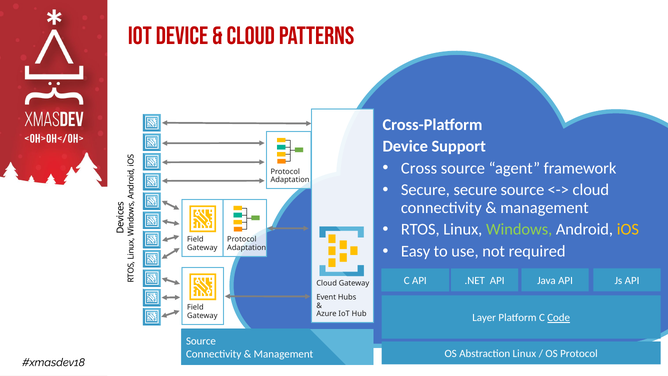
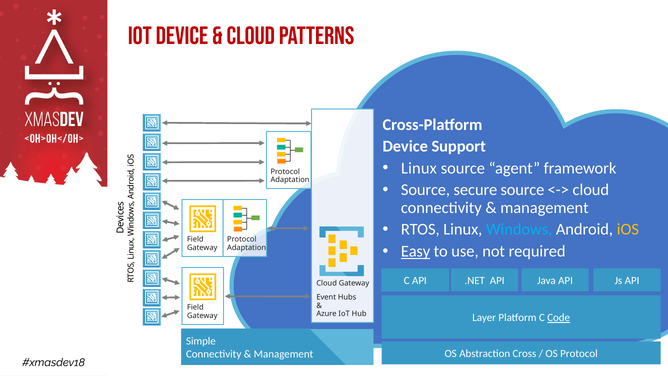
Cross: Cross -> Linux (419, 168)
Secure: Secure -> Source (425, 190)
Windows colour: light green -> light blue (519, 229)
Easy underline: none -> present (416, 251)
Source: Source -> Simple (201, 341)
Abstraction Linux: Linux -> Cross (524, 353)
